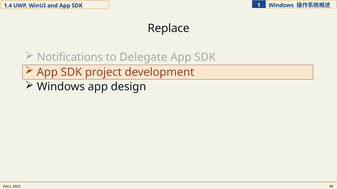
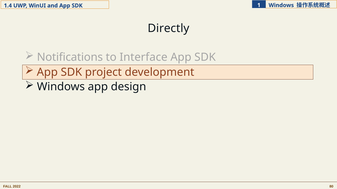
Replace: Replace -> Directly (168, 28)
Delegate: Delegate -> Interface (144, 57)
